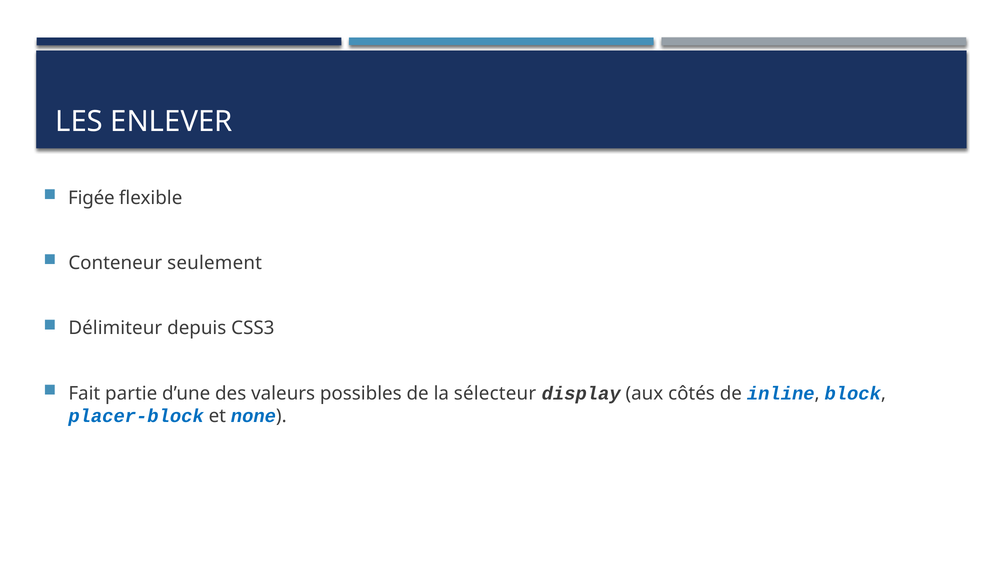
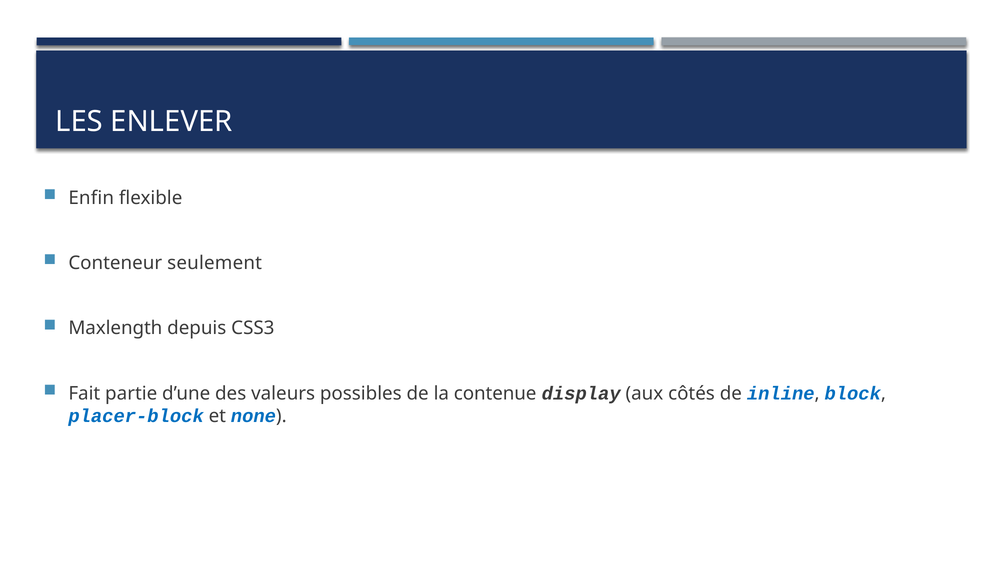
Figée: Figée -> Enfin (91, 198)
Délimiteur: Délimiteur -> Maxlength (115, 328)
sélecteur: sélecteur -> contenue (495, 394)
